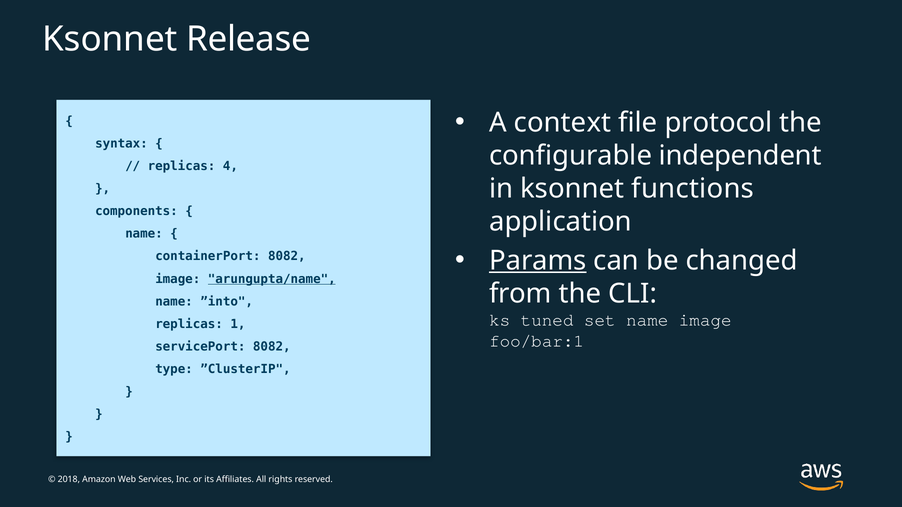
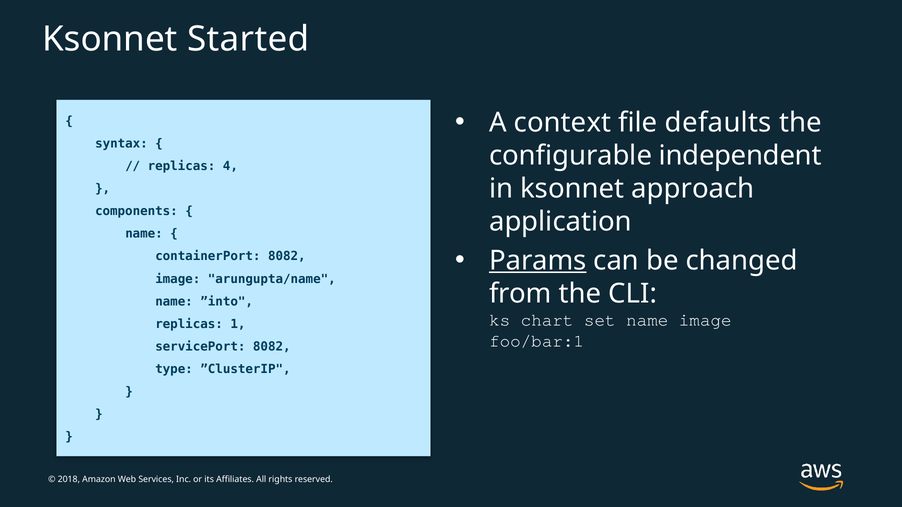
Release: Release -> Started (248, 39)
protocol: protocol -> defaults (718, 123)
functions: functions -> approach (693, 189)
arungupta/name underline: present -> none (272, 279)
tuned: tuned -> chart (547, 320)
